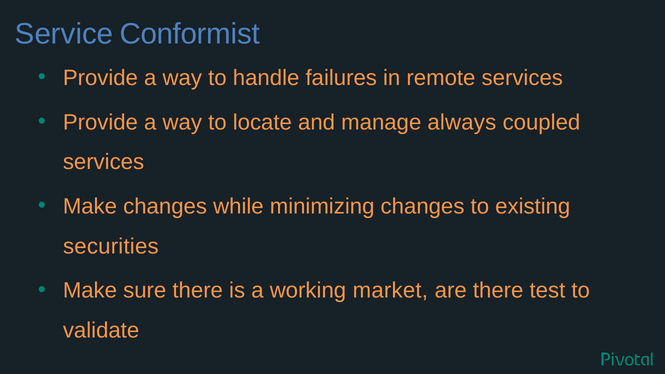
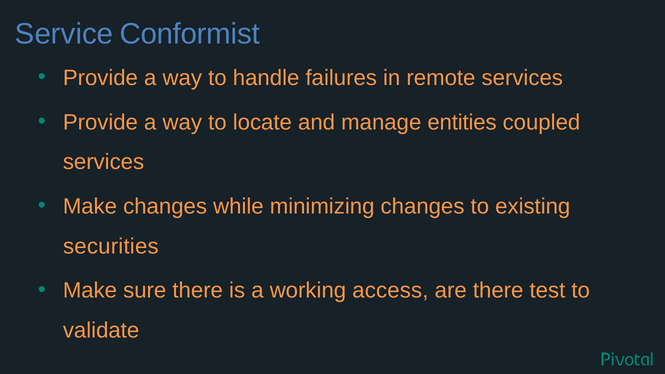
always: always -> entities (462, 122)
market: market -> access (390, 291)
